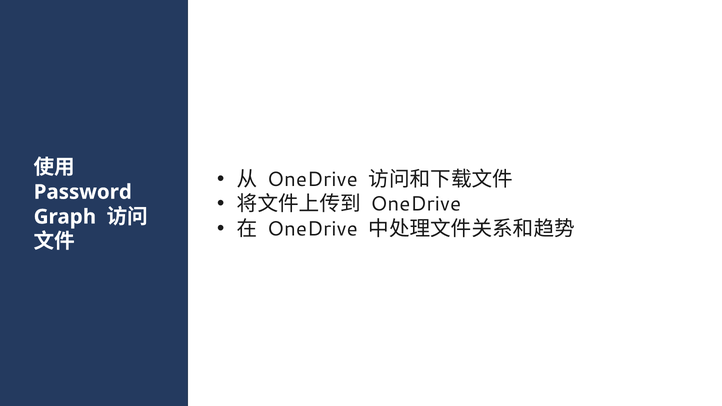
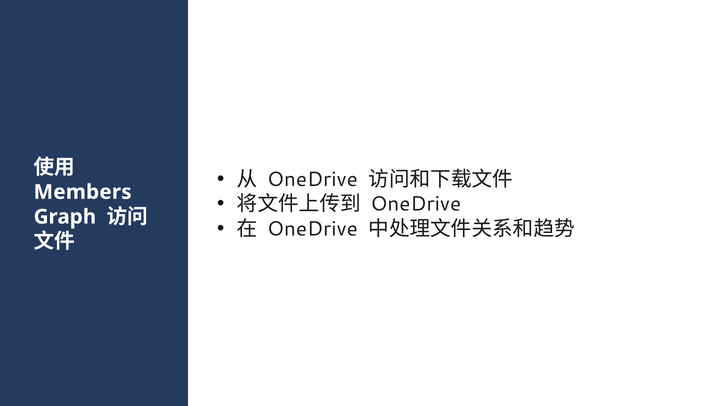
Password: Password -> Members (83, 192)
